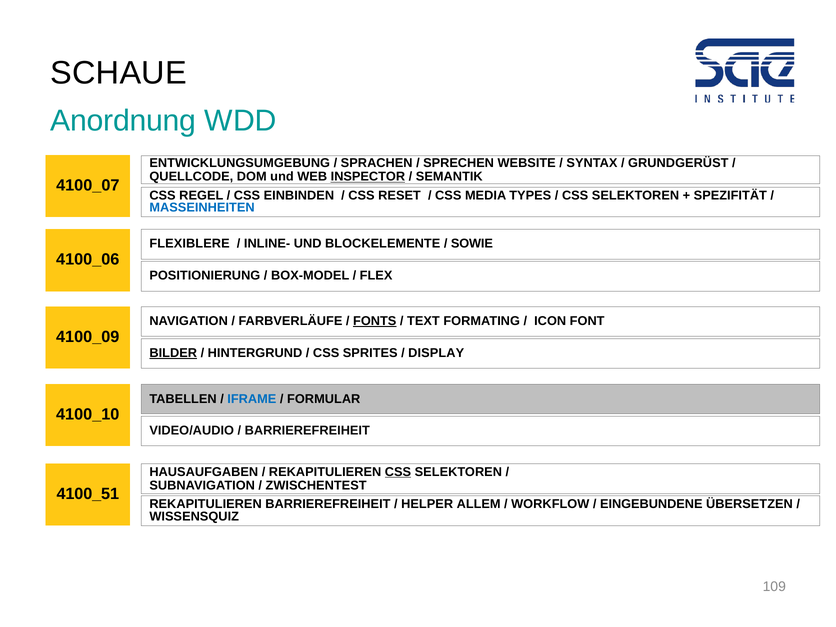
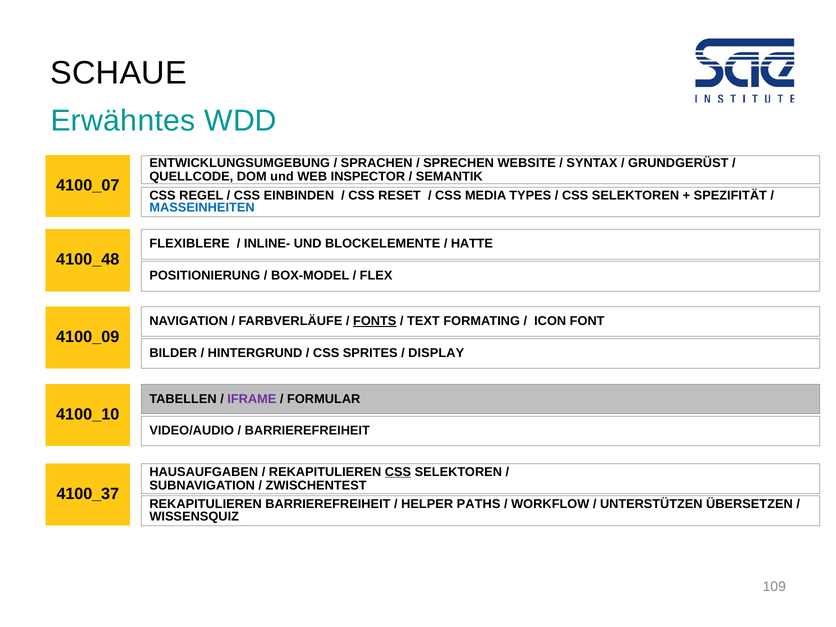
Anordnung: Anordnung -> Erwähntes (123, 121)
INSPECTOR underline: present -> none (368, 177)
SOWIE: SOWIE -> HATTE (472, 244)
4100_06: 4100_06 -> 4100_48 (88, 260)
BILDER underline: present -> none (173, 353)
IFRAME colour: blue -> purple (252, 399)
4100_51: 4100_51 -> 4100_37 (88, 494)
ALLEM: ALLEM -> PATHS (479, 504)
EINGEBUNDENE: EINGEBUNDENE -> UNTERSTÜTZEN (651, 504)
